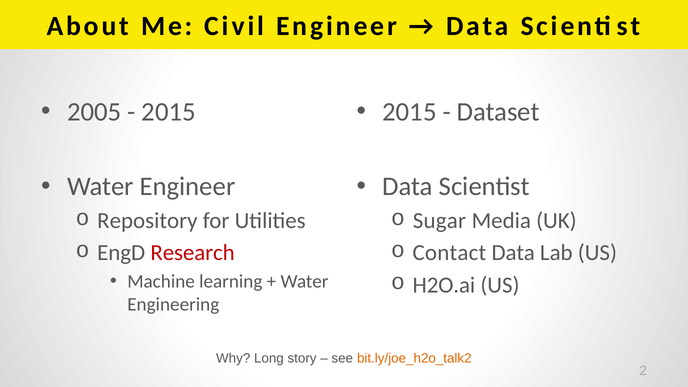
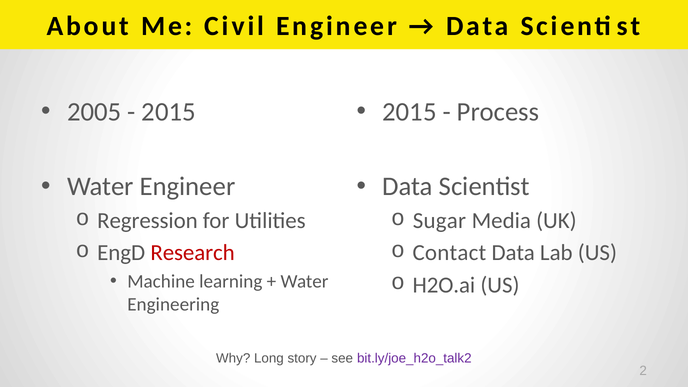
Dataset: Dataset -> Process (498, 112)
Repository: Repository -> Regression (147, 221)
bit.ly/joe_h2o_talk2 colour: orange -> purple (414, 358)
